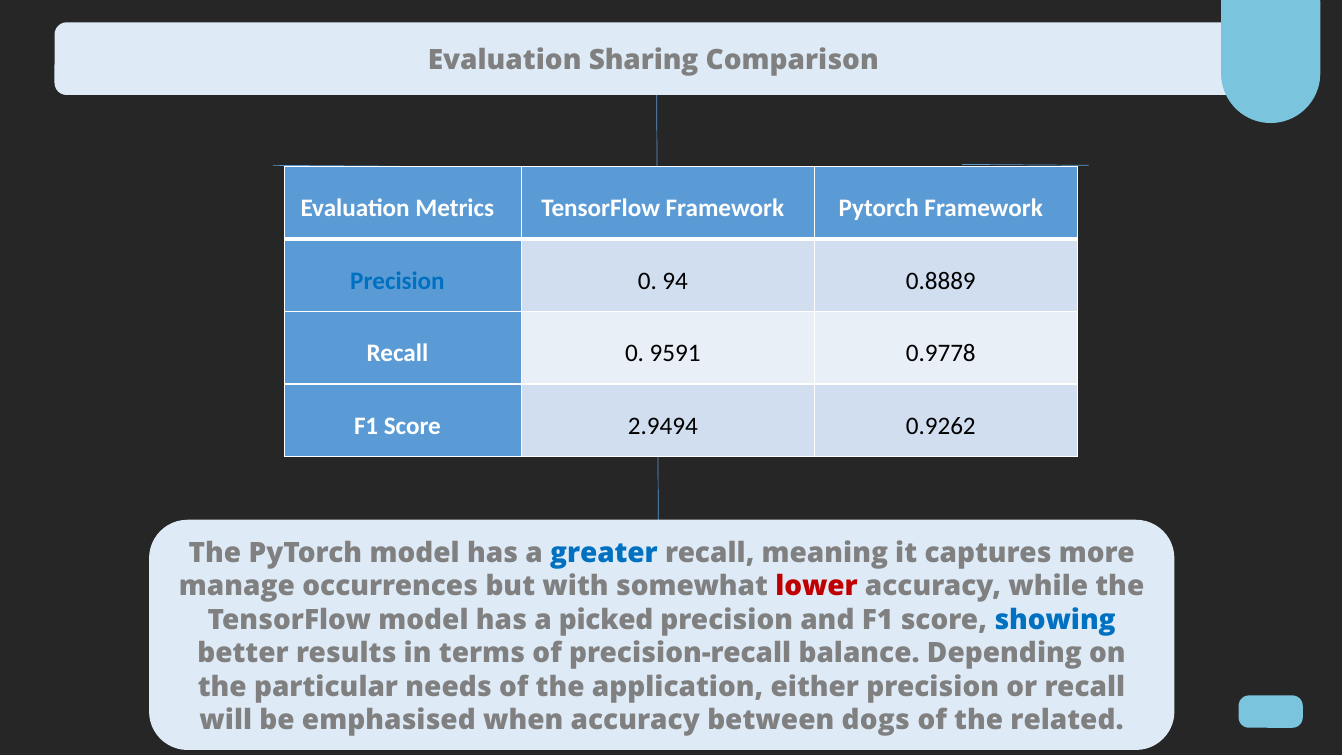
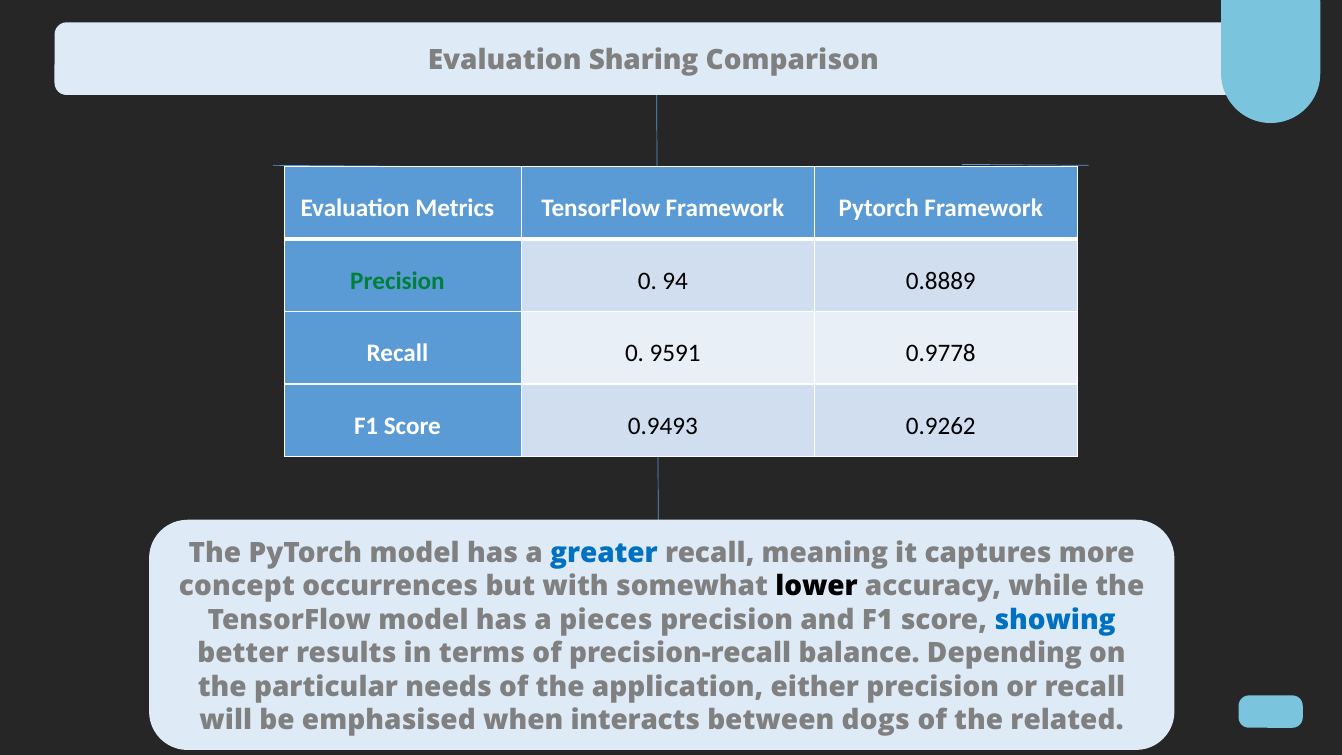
Precision colour: blue -> green (397, 281)
2.9494: 2.9494 -> 0.9493 (663, 426)
manage: manage -> concept (237, 586)
lower colour: red -> black (817, 586)
picked: picked -> pieces (606, 620)
when accuracy: accuracy -> interacts (635, 721)
